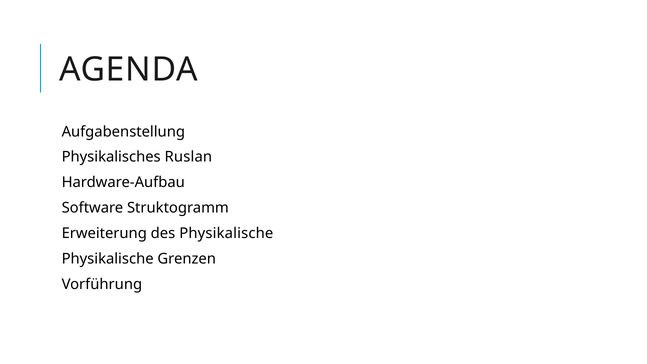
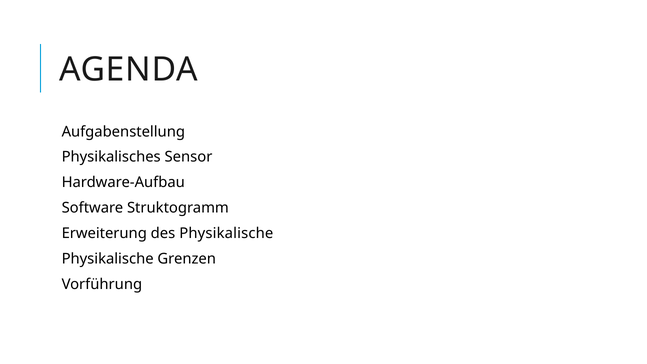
Ruslan: Ruslan -> Sensor (188, 157)
